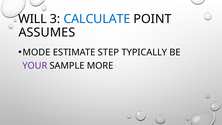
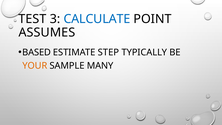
WILL: WILL -> TEST (32, 19)
MODE: MODE -> BASED (37, 52)
YOUR colour: purple -> orange (35, 66)
MORE: MORE -> MANY (100, 66)
